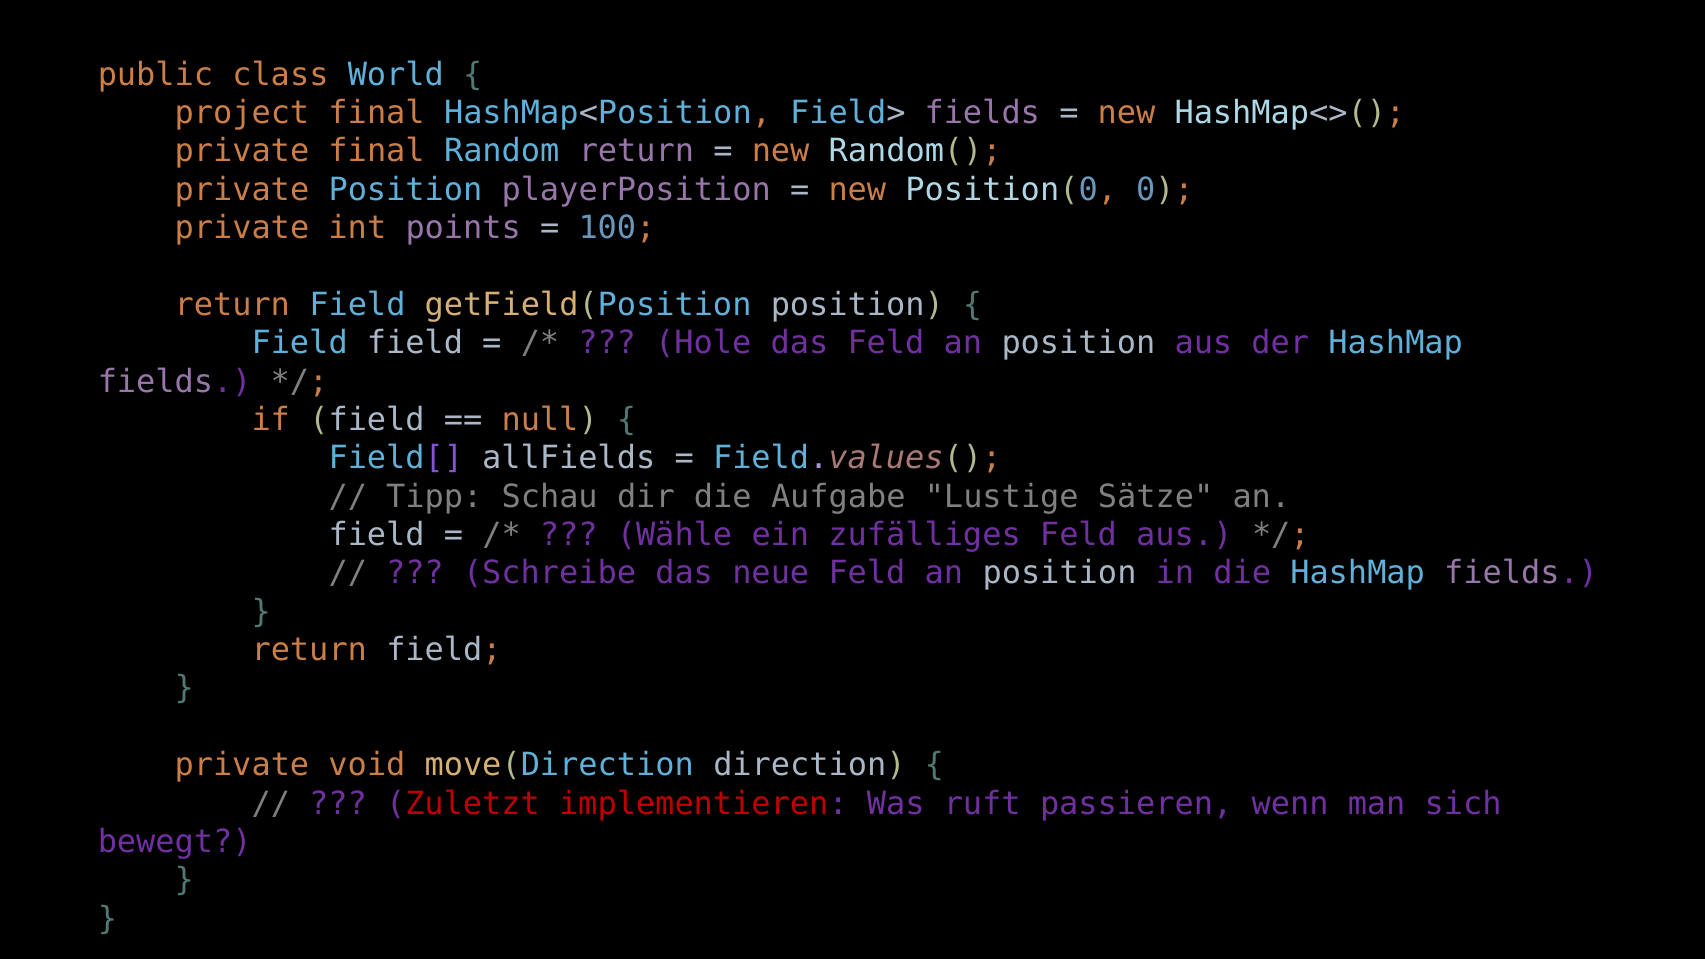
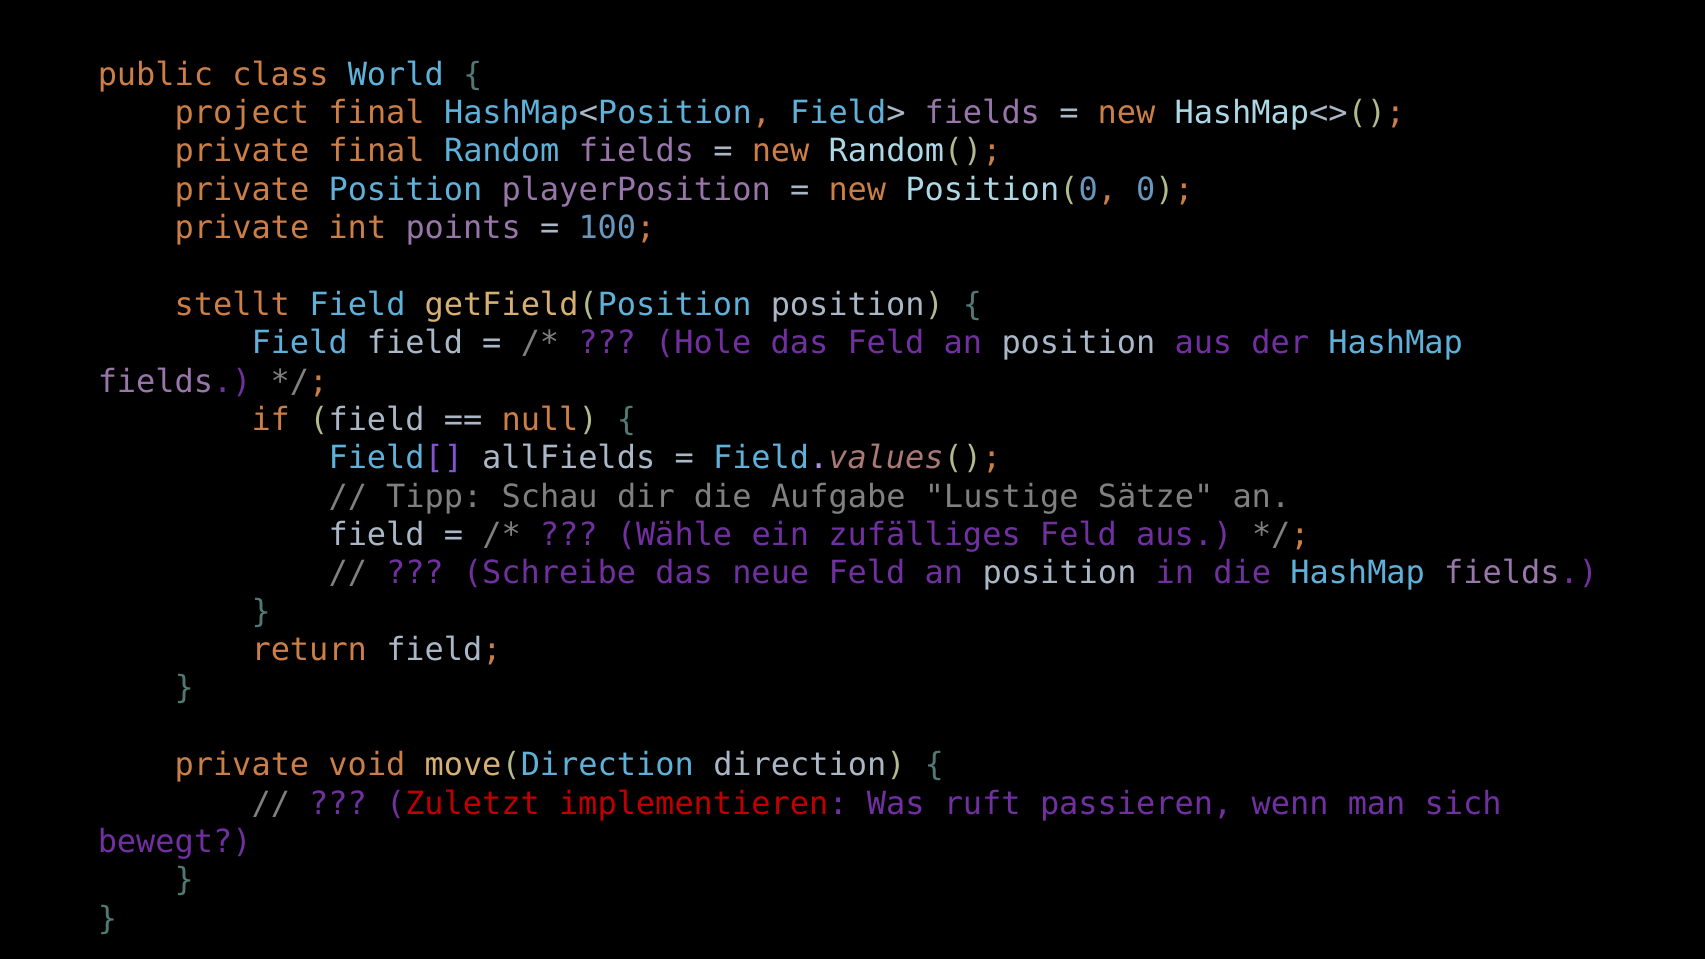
Random return: return -> fields (636, 151)
return: return -> stellt (232, 305)
